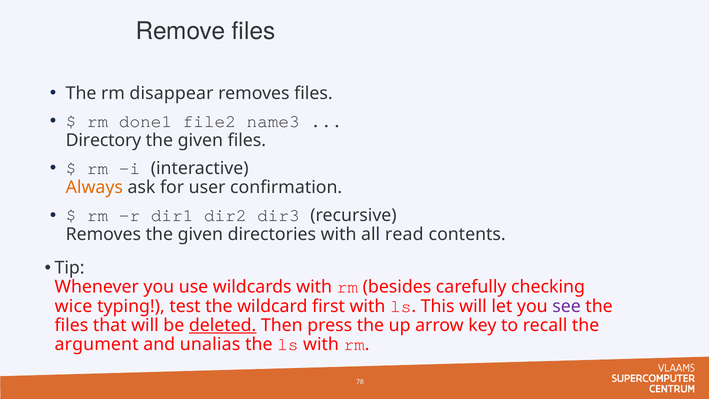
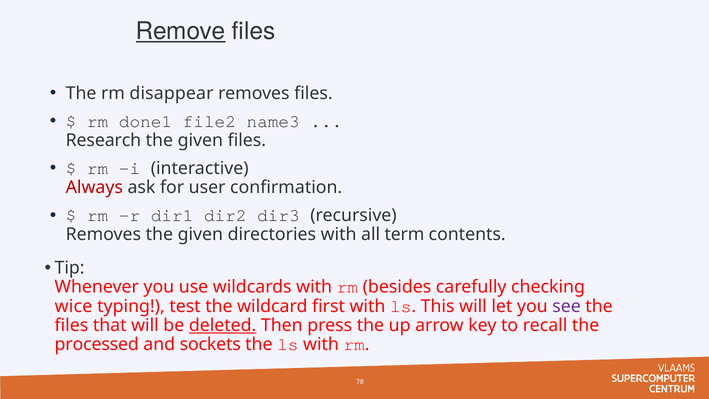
Remove underline: none -> present (181, 31)
Directory: Directory -> Research (103, 140)
Always colour: orange -> red (94, 187)
read: read -> term (404, 234)
argument: argument -> processed (97, 344)
unalias: unalias -> sockets (210, 344)
